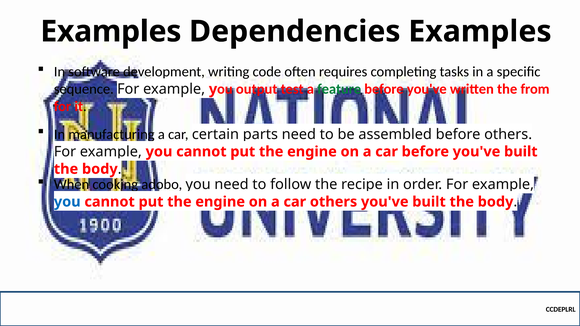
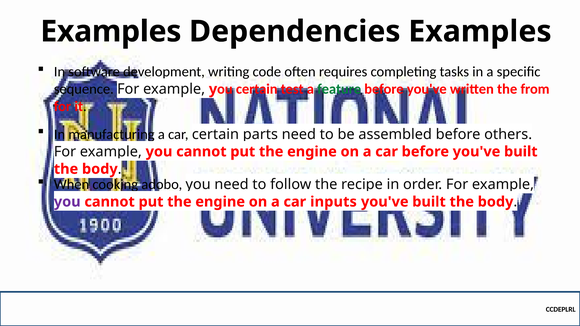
output: output -> certain (257, 89)
you colour: blue -> purple (67, 202)
car others: others -> inputs (333, 202)
